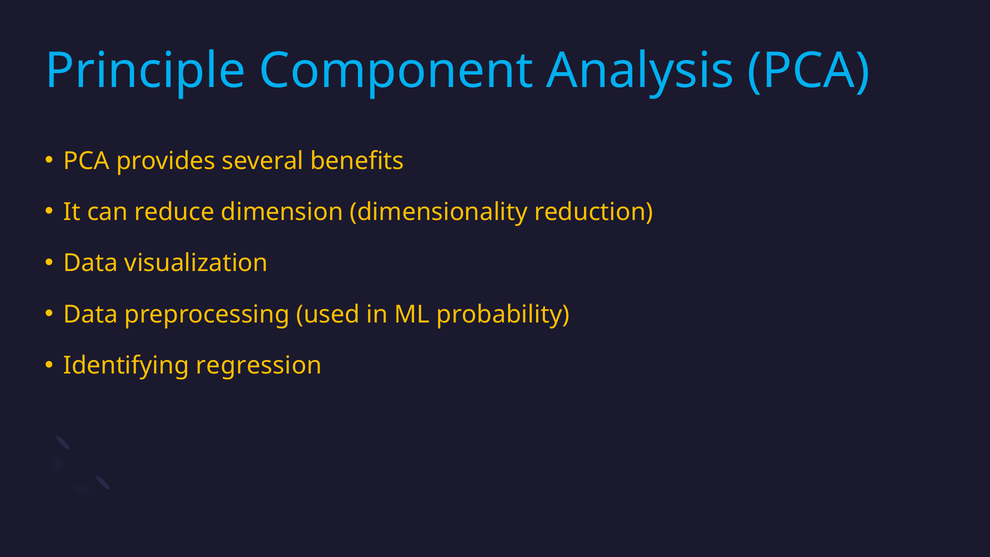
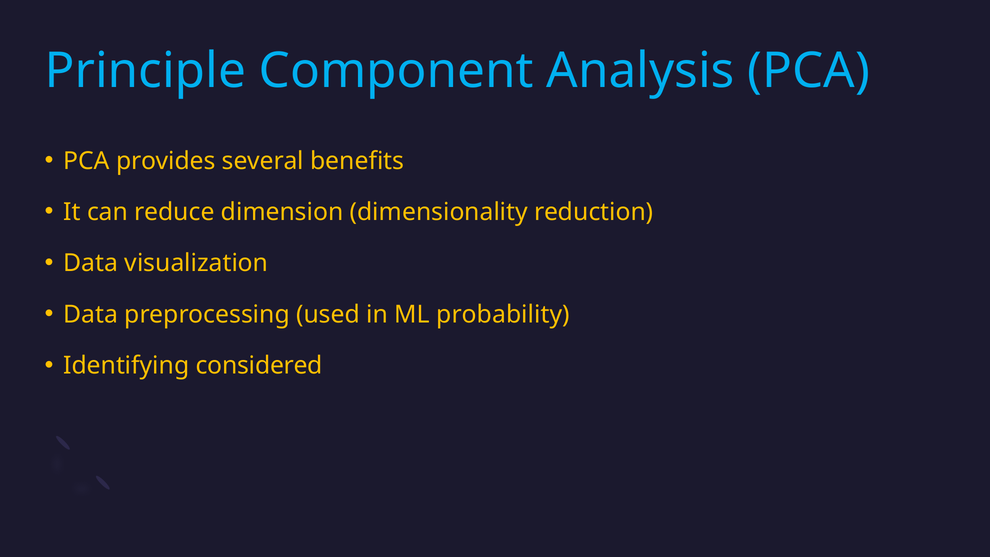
regression: regression -> considered (259, 366)
